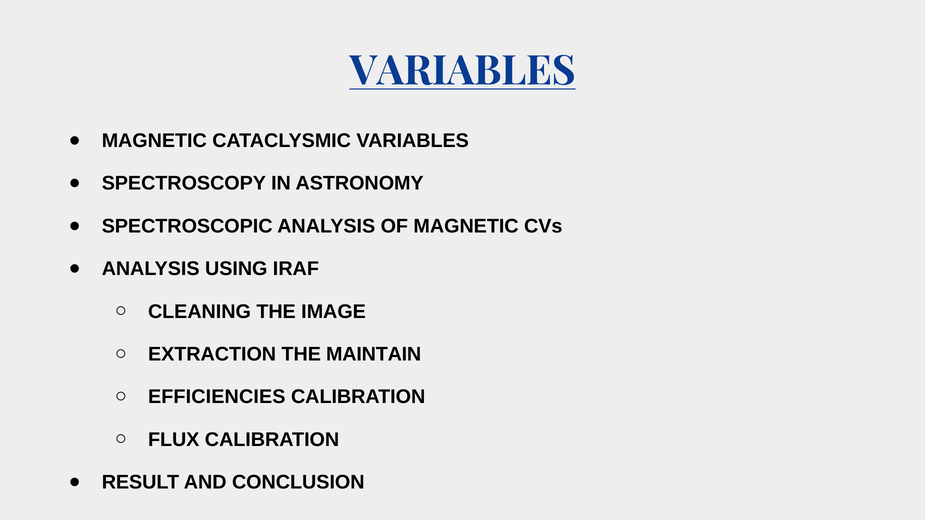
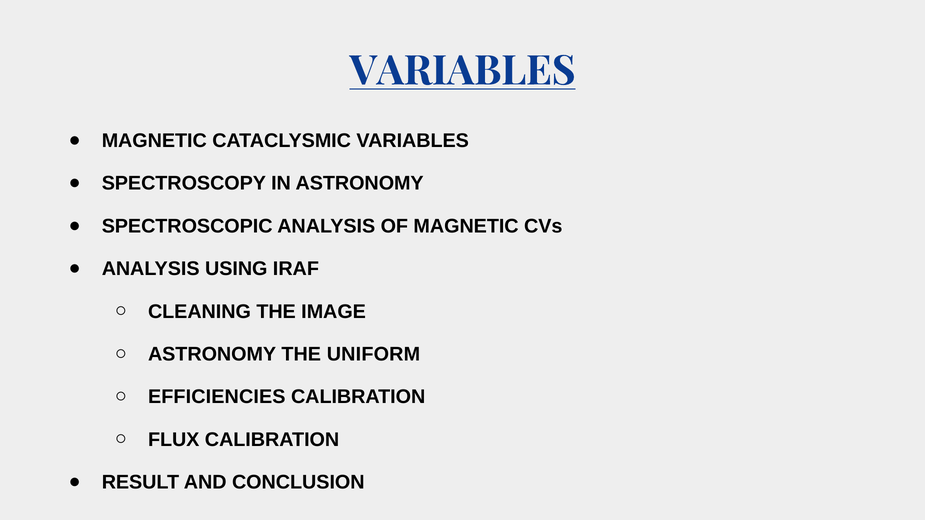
EXTRACTION: EXTRACTION -> ASTRONOMY (212, 354)
MAINTAIN: MAINTAIN -> UNIFORM (373, 354)
